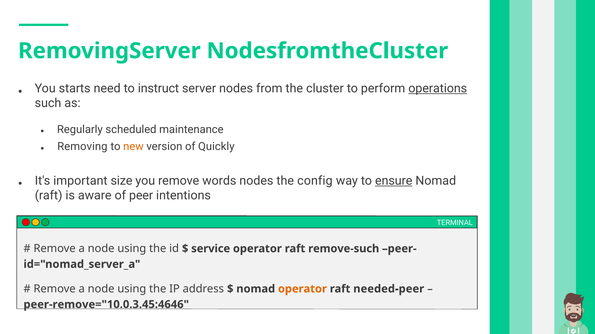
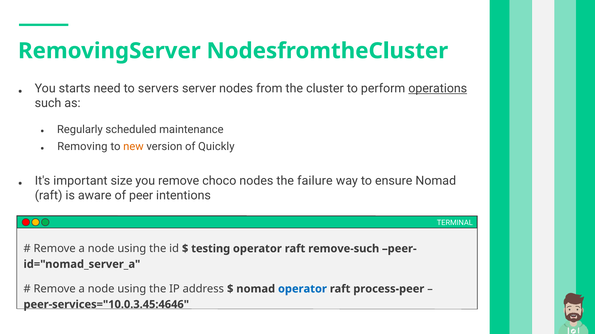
instruct: instruct -> servers (158, 89)
words: words -> choco (219, 181)
config: config -> failure (315, 181)
ensure underline: present -> none (394, 181)
service: service -> testing (211, 249)
operator colour: orange -> blue (302, 289)
needed-peer: needed-peer -> process-peer (389, 289)
peer-remove="10.0.3.45:4646: peer-remove="10.0.3.45:4646 -> peer-services="10.0.3.45:4646 (106, 305)
